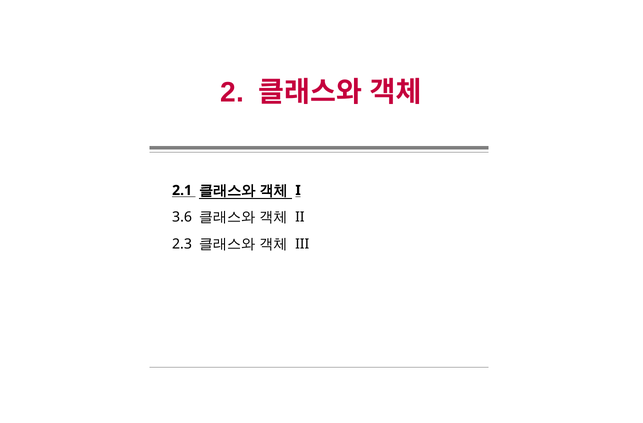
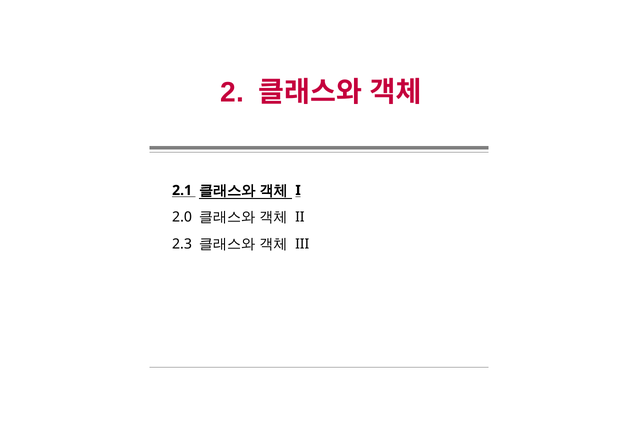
3.6: 3.6 -> 2.0 (182, 217)
